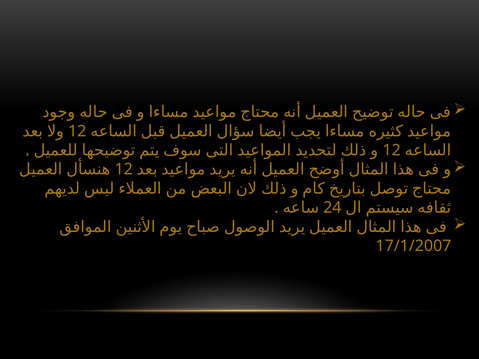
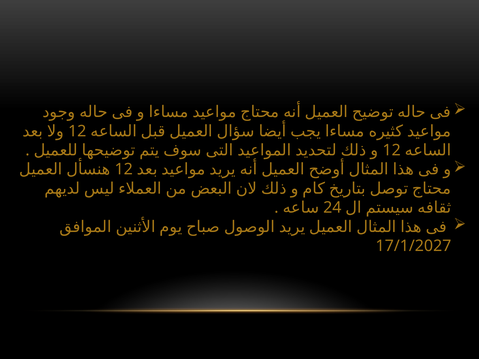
17/1/2007: 17/1/2007 -> 17/1/2027 (413, 246)
